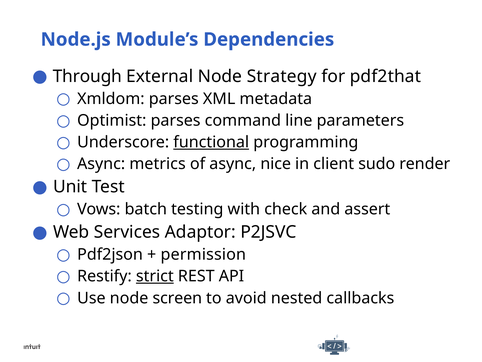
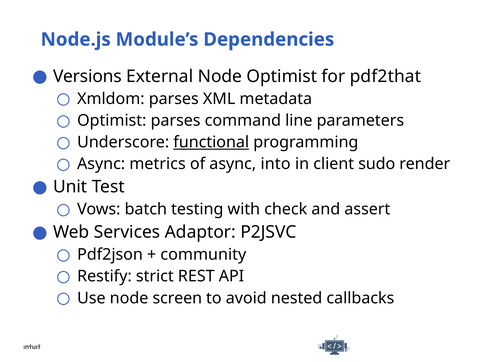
Through: Through -> Versions (87, 76)
Node Strategy: Strategy -> Optimist (282, 76)
nice: nice -> into (276, 164)
permission: permission -> community (203, 254)
strict underline: present -> none (155, 276)
